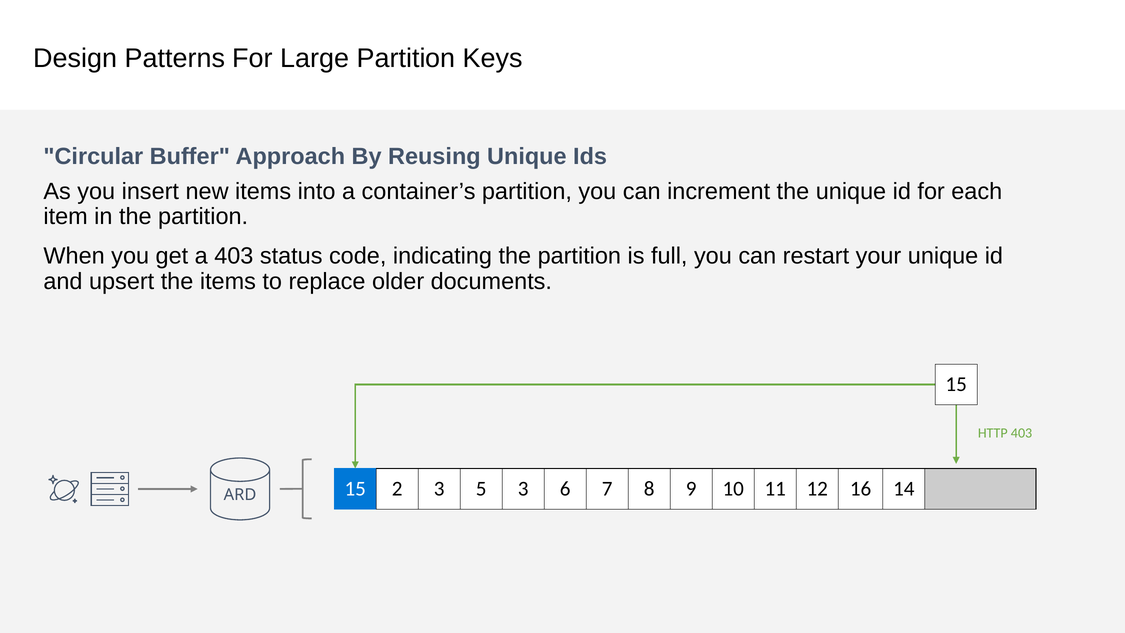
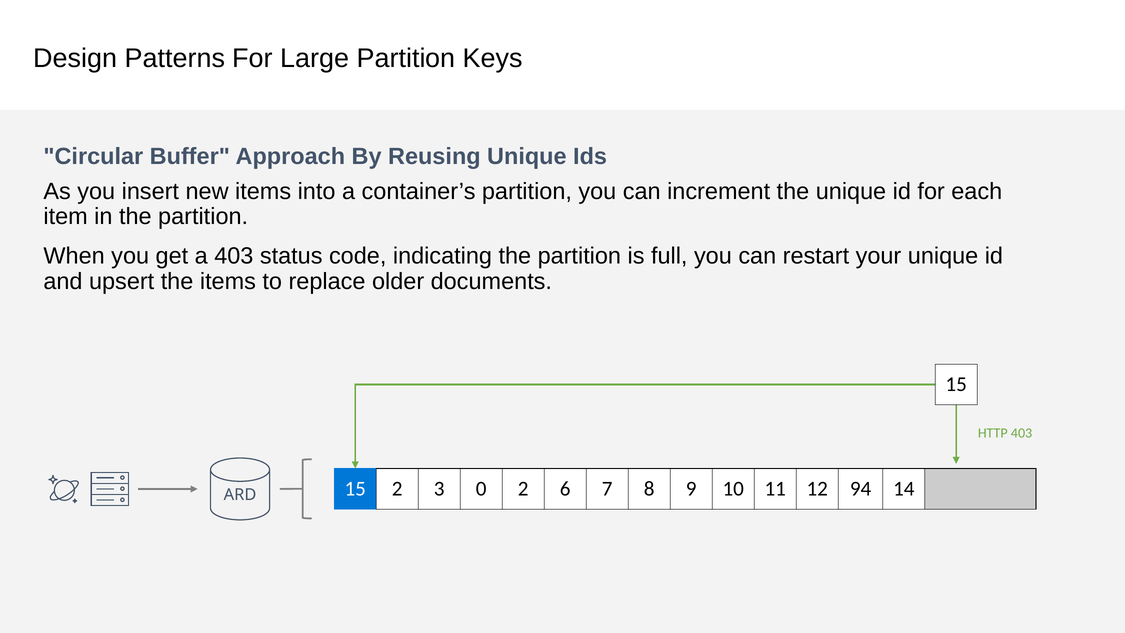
5: 5 -> 0 (481, 488)
16: 16 -> 94 (861, 488)
2 3: 3 -> 2 (523, 488)
